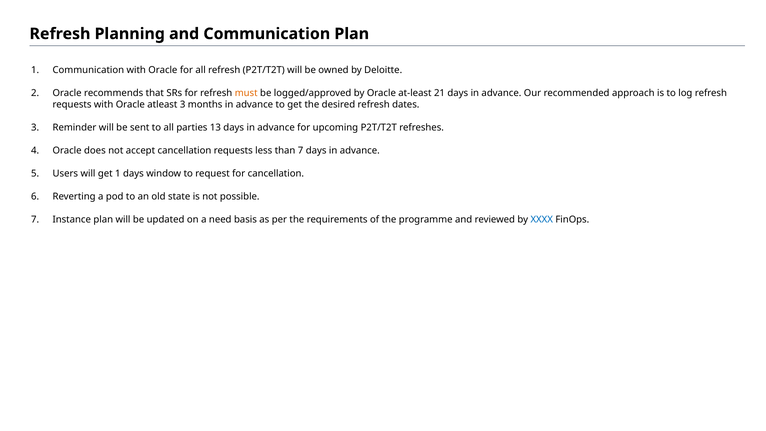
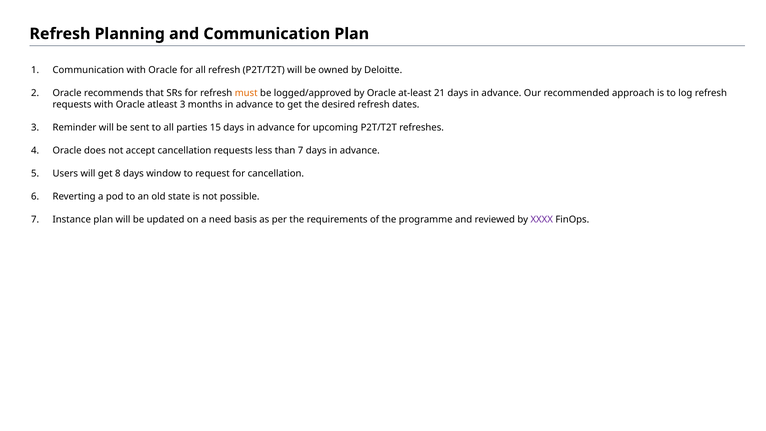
13: 13 -> 15 (215, 128)
get 1: 1 -> 8 (118, 174)
XXXX colour: blue -> purple (542, 220)
